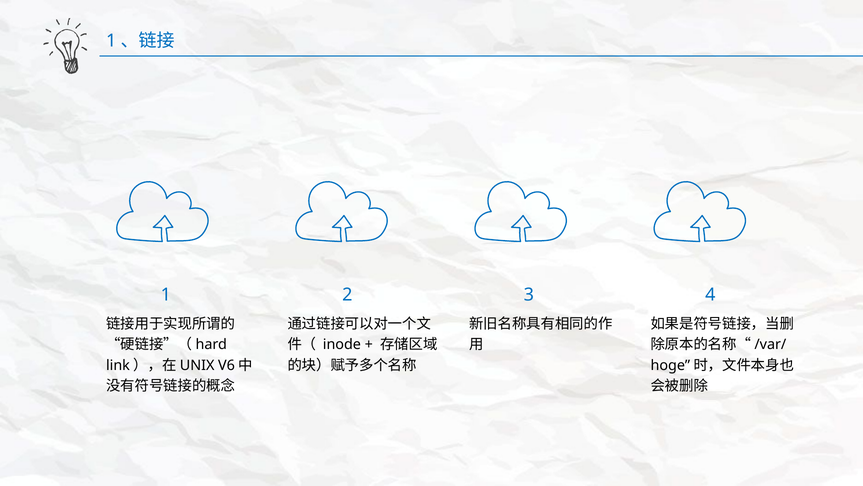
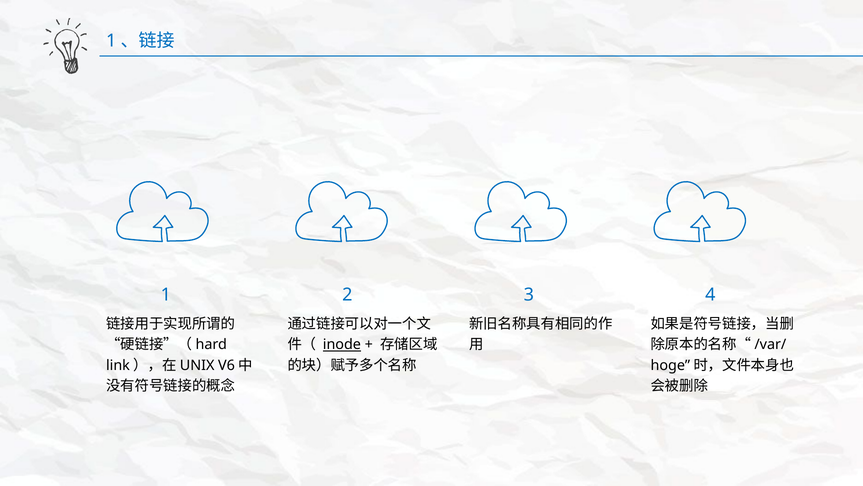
inode underline: none -> present (342, 344)
